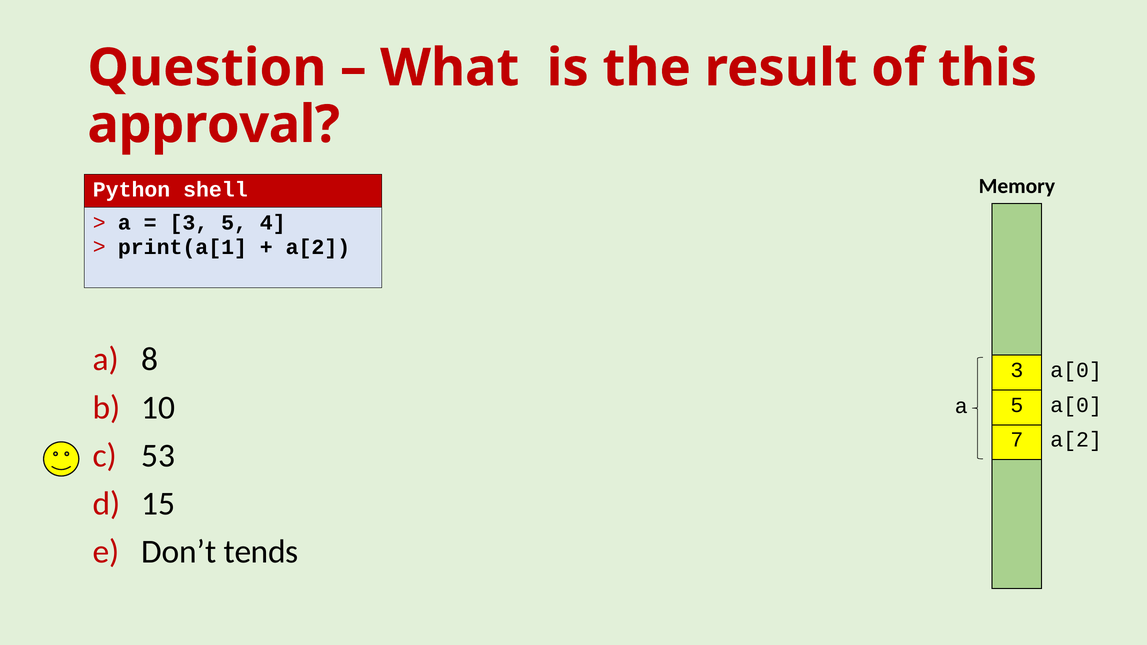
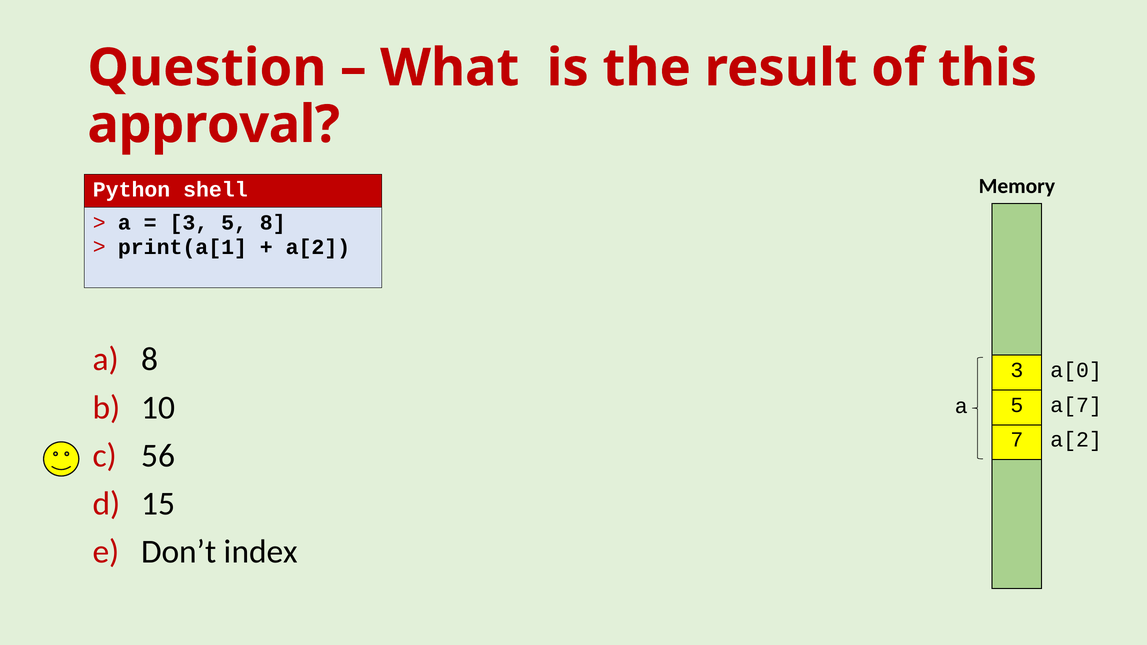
5 4: 4 -> 8 (273, 223)
5 a[0: a[0 -> a[7 (1076, 405)
53: 53 -> 56 (158, 456)
tends: tends -> index (261, 552)
